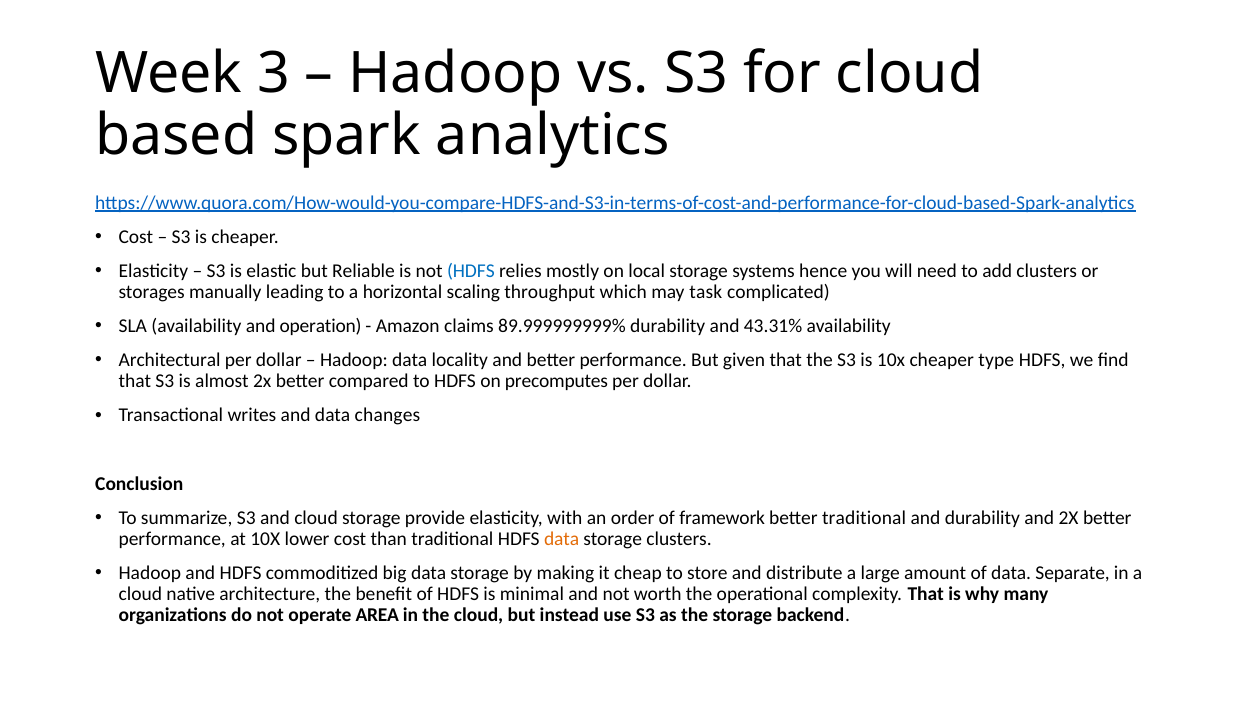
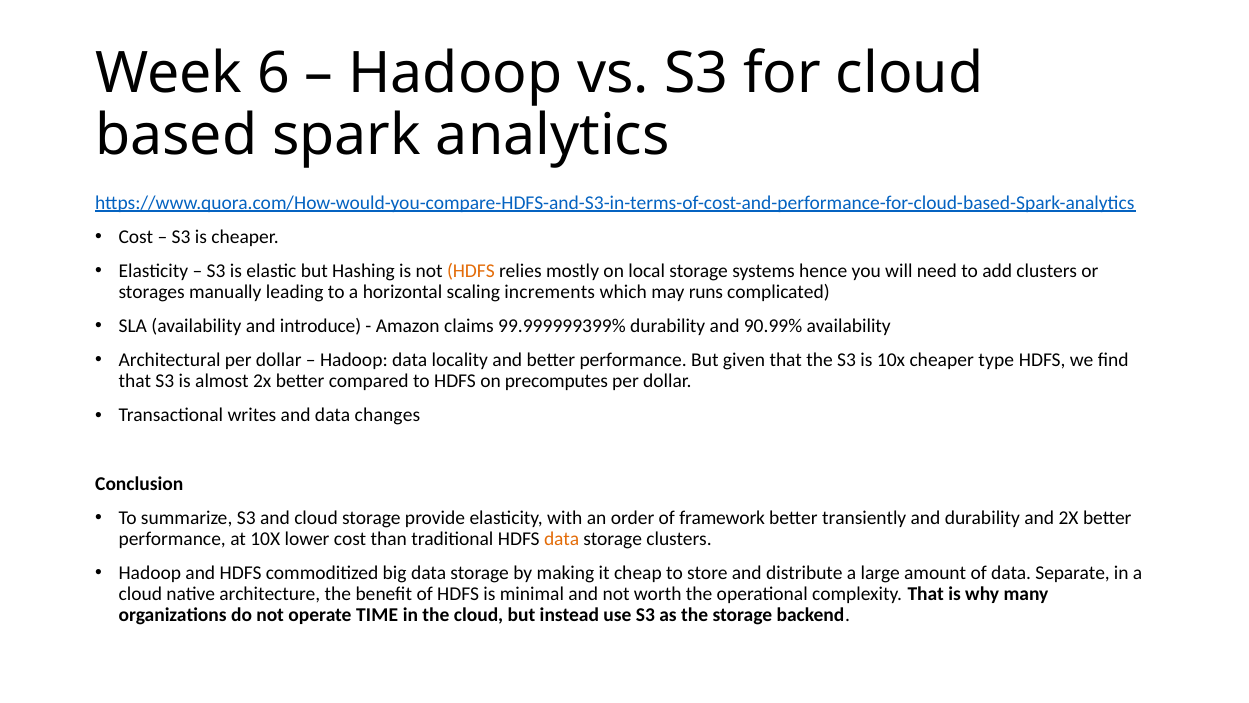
3: 3 -> 6 (274, 74)
Reliable: Reliable -> Hashing (364, 271)
HDFS colour: blue -> orange (471, 271)
throughput: throughput -> increments (550, 292)
task: task -> runs (706, 292)
operation: operation -> introduce (321, 326)
89.999999999%: 89.999999999% -> 99.999999399% (562, 326)
43.31%: 43.31% -> 90.99% (773, 326)
better traditional: traditional -> transiently (864, 518)
AREA: AREA -> TIME (377, 615)
